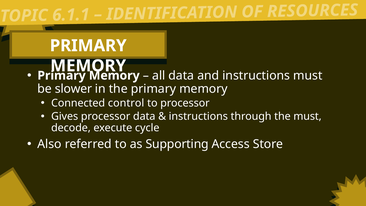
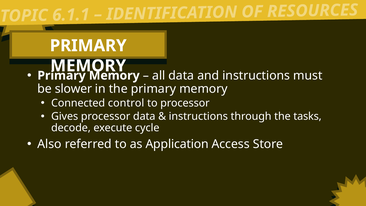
the must: must -> tasks (308, 116)
Supporting: Supporting -> Application (177, 144)
